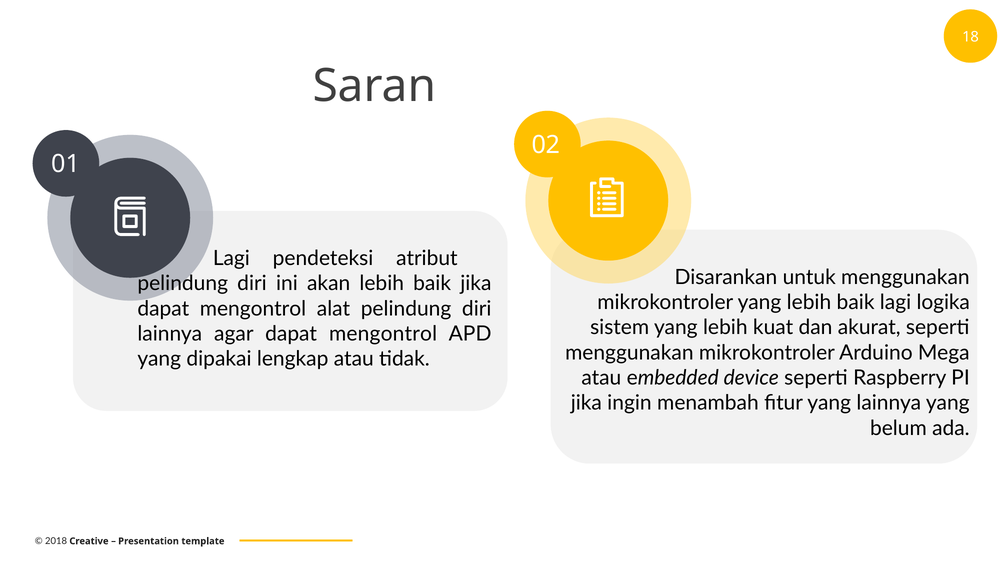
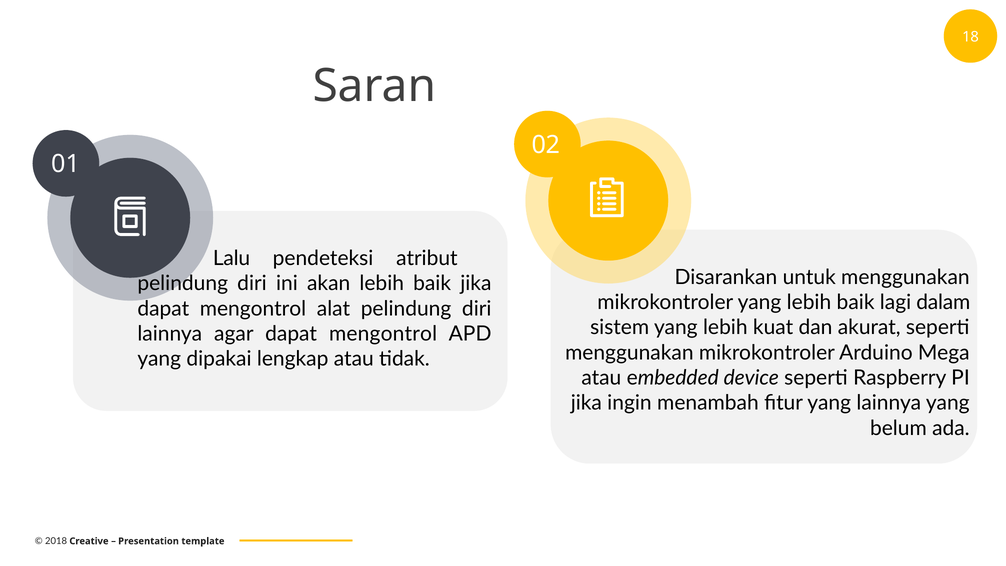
Lagi: Lagi -> Lalu (231, 258)
logika: logika -> dalam (943, 302)
